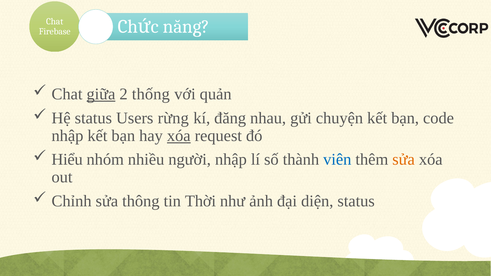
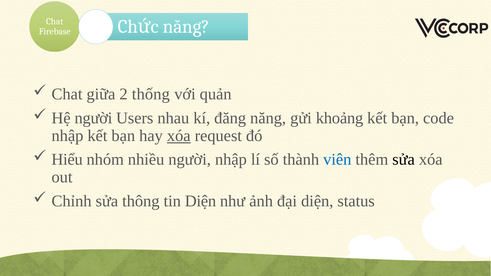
giữa underline: present -> none (101, 94)
Hệ status: status -> người (93, 118)
rừng: rừng -> nhau (173, 118)
đăng nhau: nhau -> năng (268, 118)
chuyện: chuyện -> khoảng (340, 118)
sửa colour: orange -> black (404, 160)
tin Thời: Thời -> Diện (201, 201)
